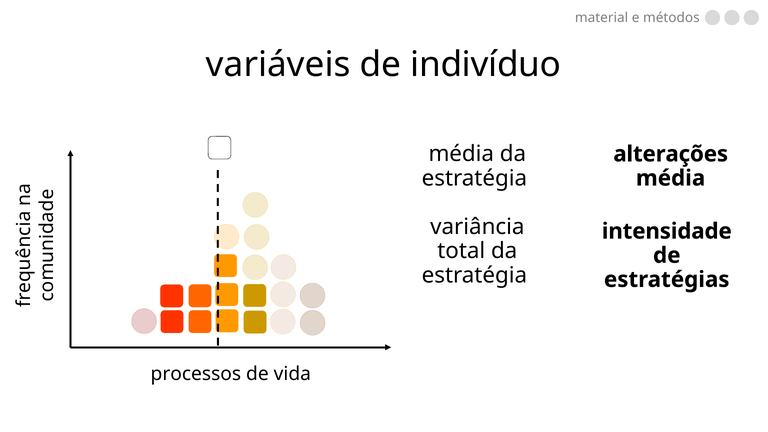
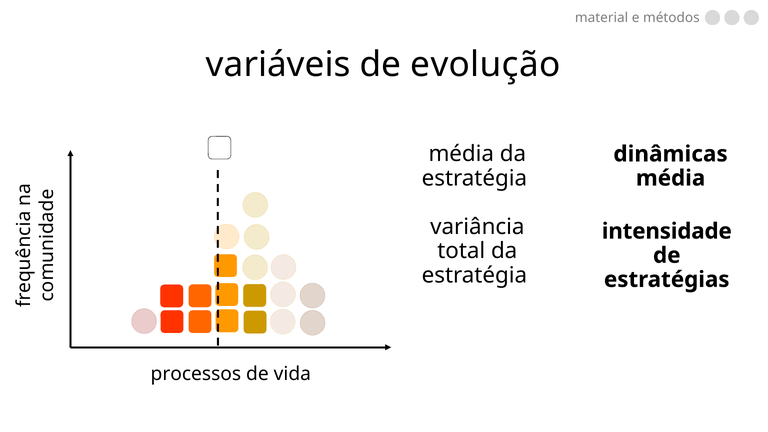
indivíduo: indivíduo -> evolução (485, 65)
alterações: alterações -> dinâmicas (671, 154)
